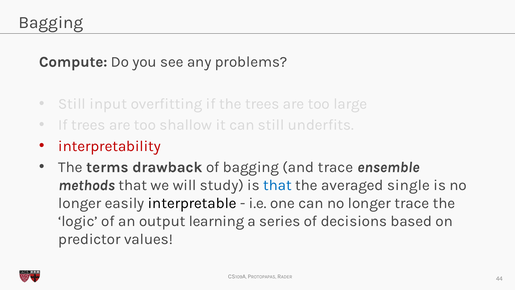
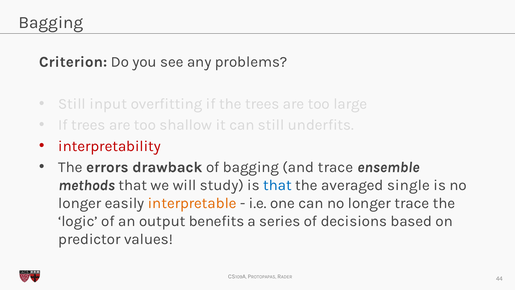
Compute: Compute -> Criterion (73, 62)
terms: terms -> errors (107, 167)
interpretable colour: black -> orange (192, 203)
learning: learning -> benefits (217, 221)
